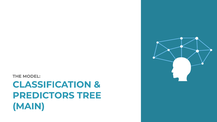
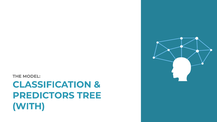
MAIN: MAIN -> WITH (29, 106)
